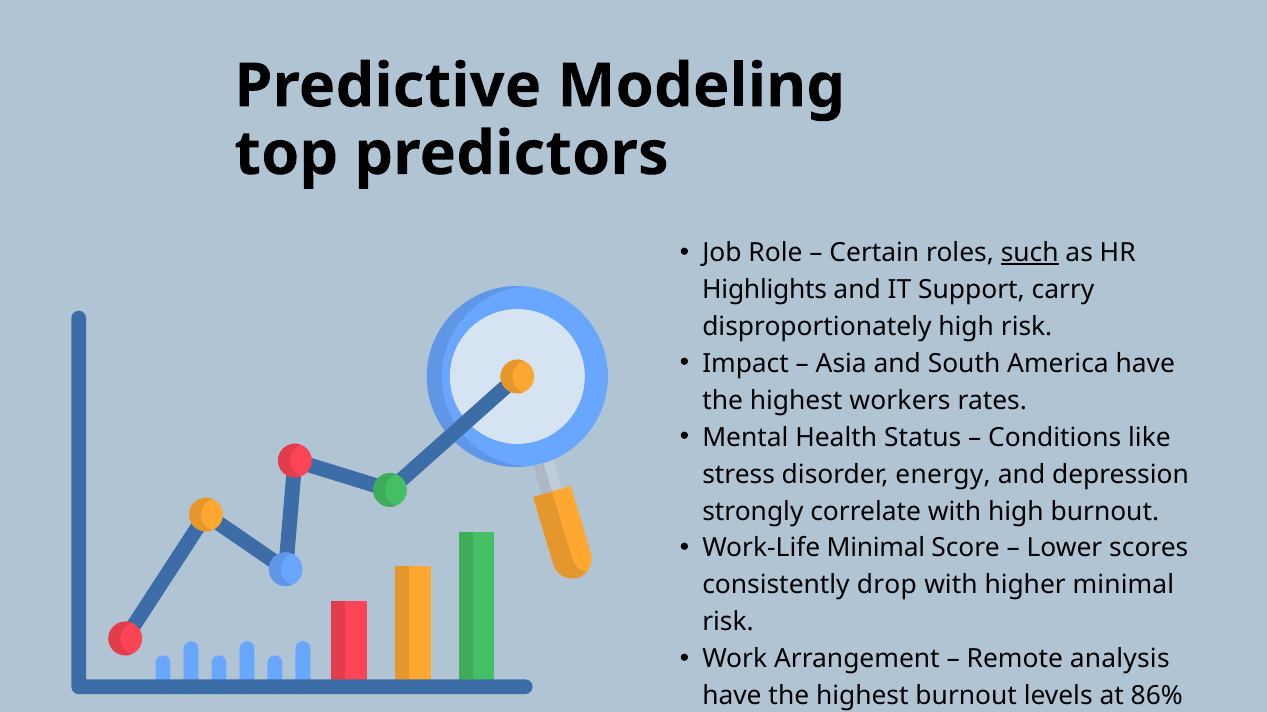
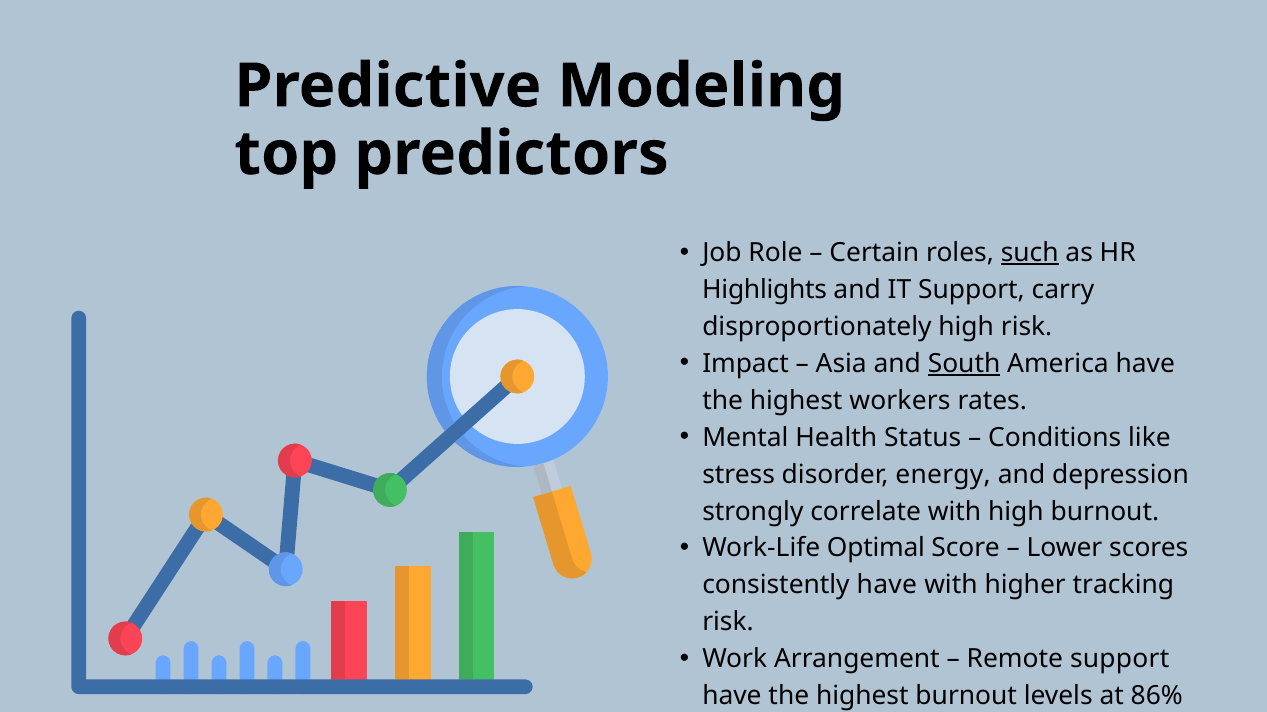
South underline: none -> present (964, 364)
Work-Life Minimal: Minimal -> Optimal (876, 549)
consistently drop: drop -> have (887, 586)
higher minimal: minimal -> tracking (1123, 586)
Remote analysis: analysis -> support (1120, 660)
